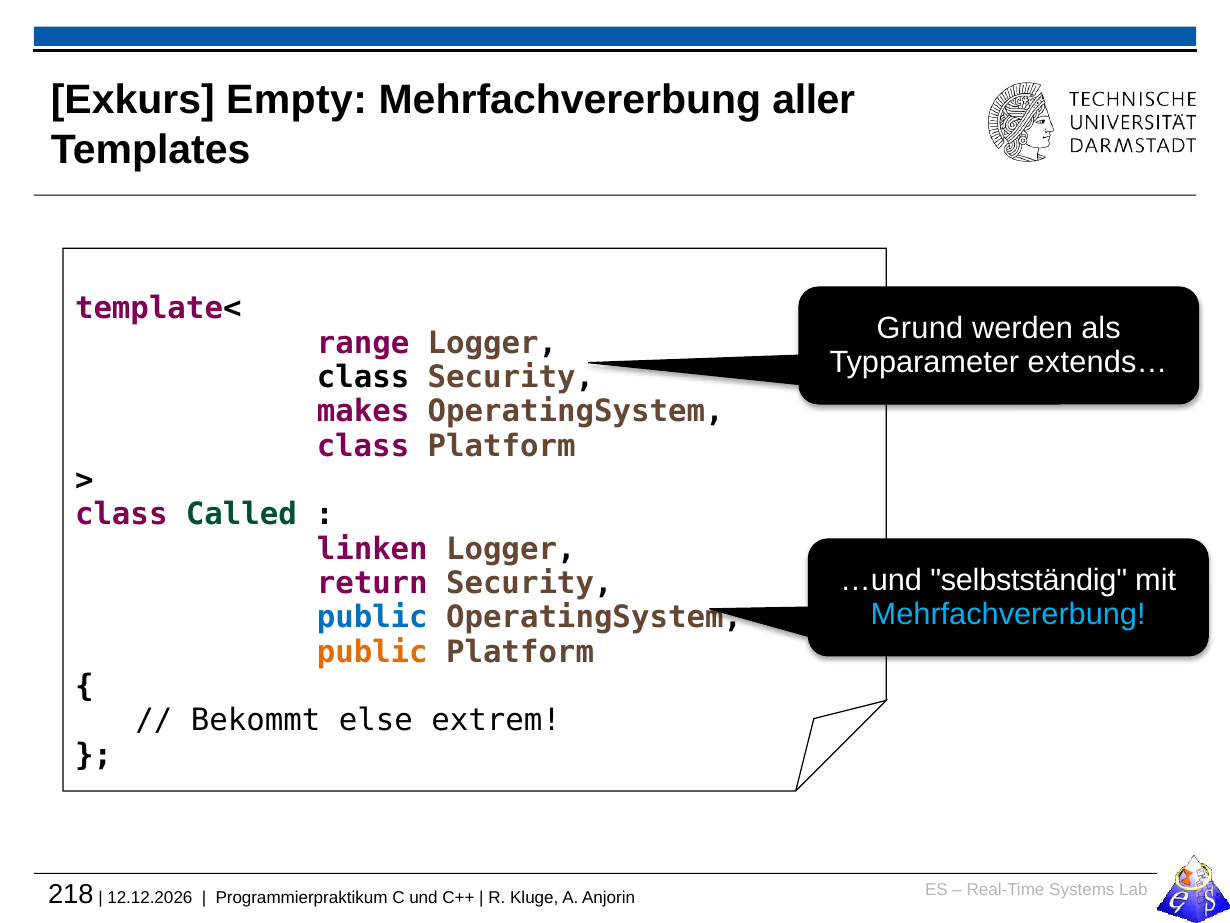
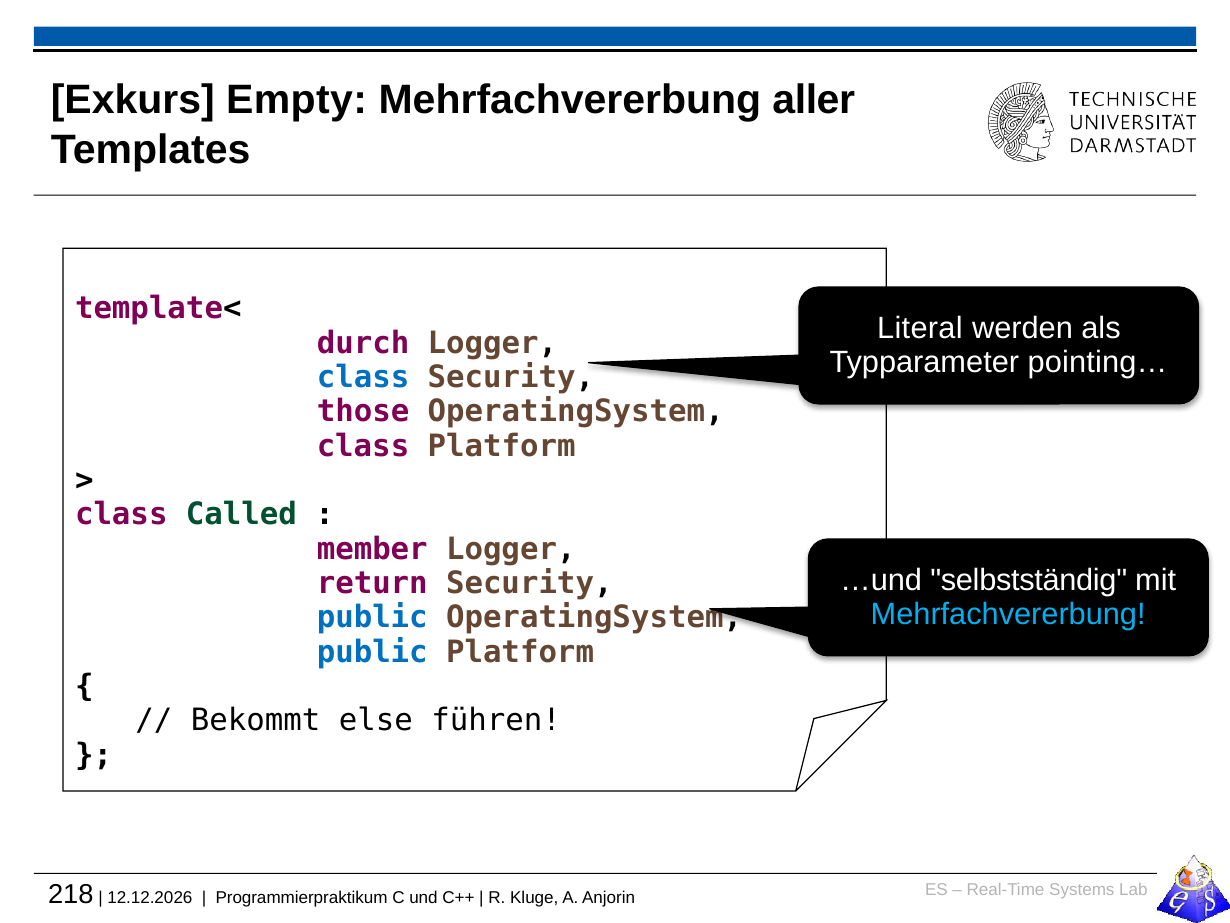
Grund: Grund -> Literal (920, 328)
range: range -> durch (363, 343)
extends…: extends… -> pointing… (1098, 363)
class colour: black -> blue (363, 377)
makes: makes -> those (363, 411)
linken: linken -> member (372, 549)
public colour: orange -> blue (372, 652)
extrem: extrem -> führen (496, 720)
